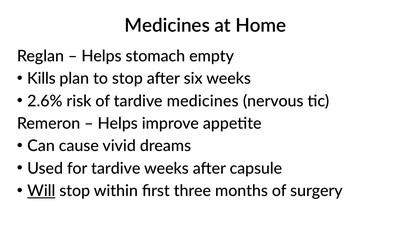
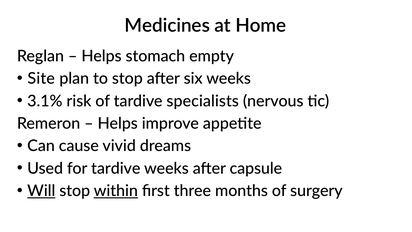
Kills: Kills -> Site (41, 79)
2.6%: 2.6% -> 3.1% (45, 101)
tardive medicines: medicines -> specialists (203, 101)
within underline: none -> present (116, 191)
